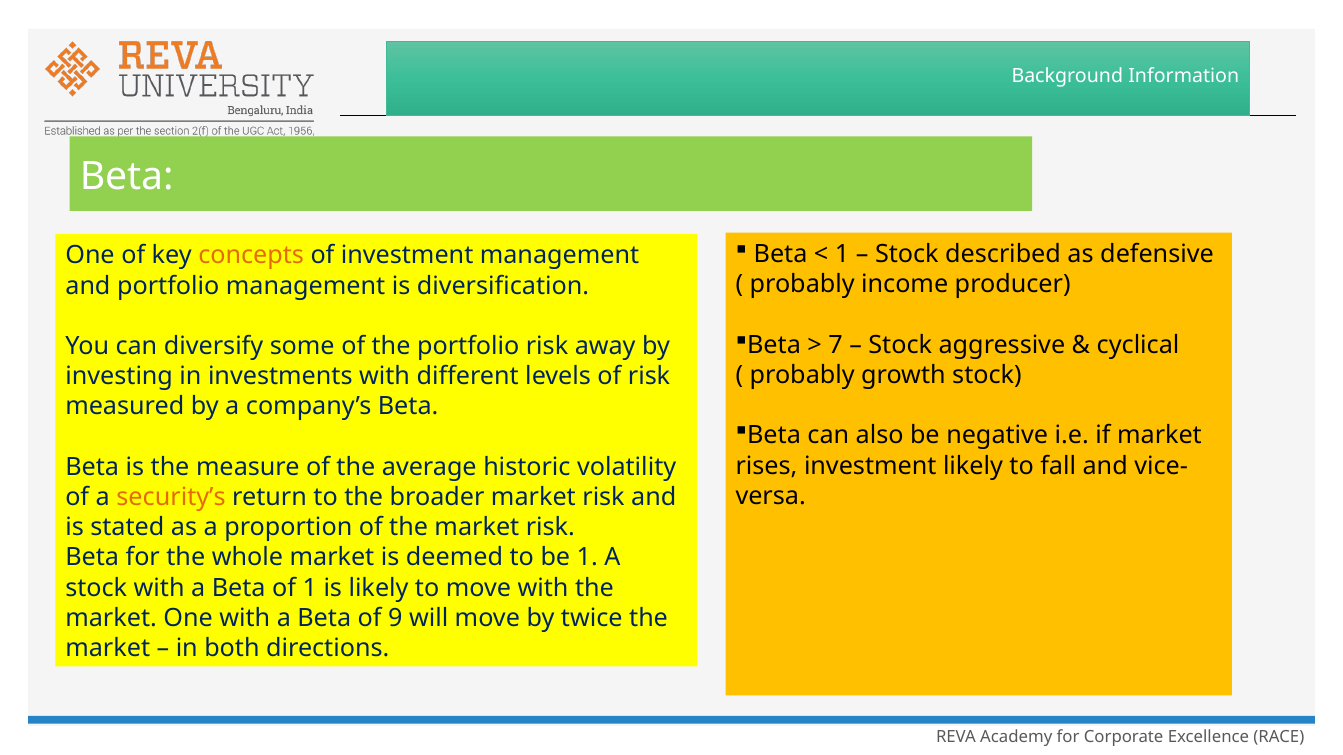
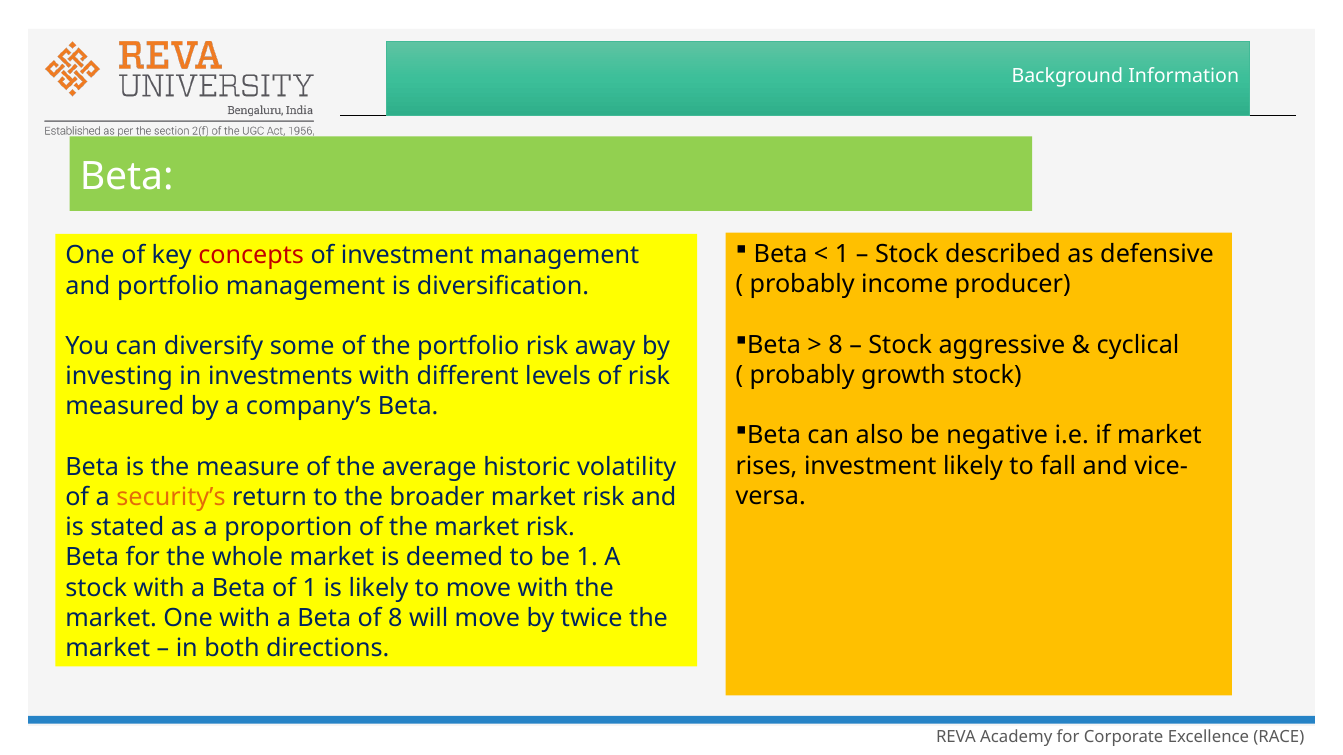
concepts colour: orange -> red (251, 256)
7: 7 -> 8 (836, 345)
of 9: 9 -> 8 (395, 618)
